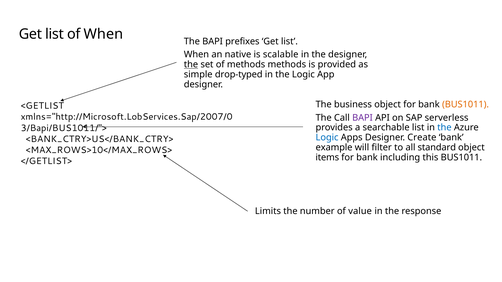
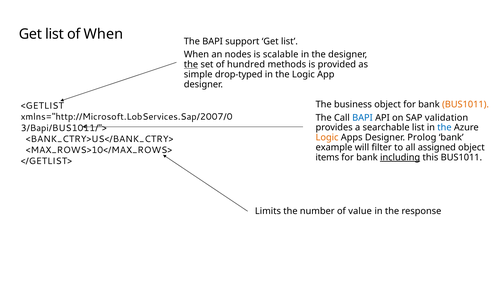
prefixes: prefixes -> support (242, 42)
native: native -> nodes (238, 55)
of methods: methods -> hundred (246, 65)
BAPI colour: purple -> blue (362, 118)
serverless: serverless -> validation (447, 118)
Logic colour: blue -> orange (327, 138)
Create: Create -> Prolog (422, 138)
standard: standard -> assigned (437, 148)
including underline: none -> present (400, 158)
